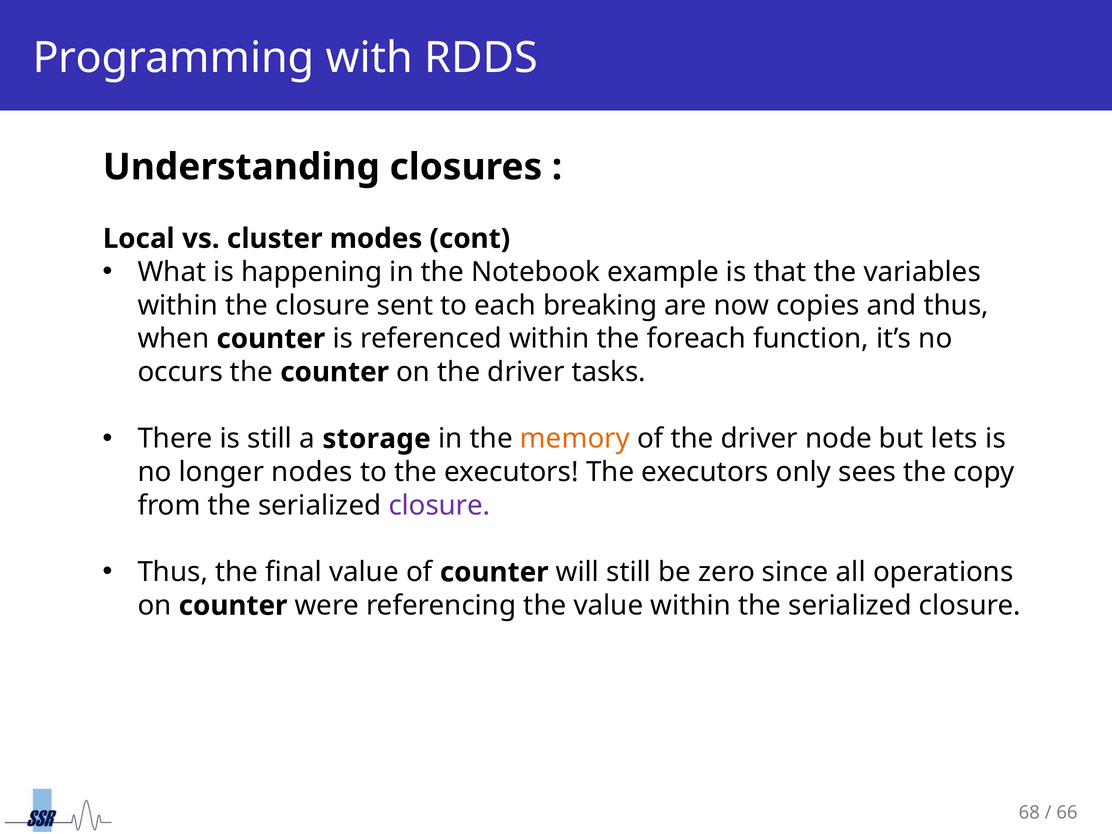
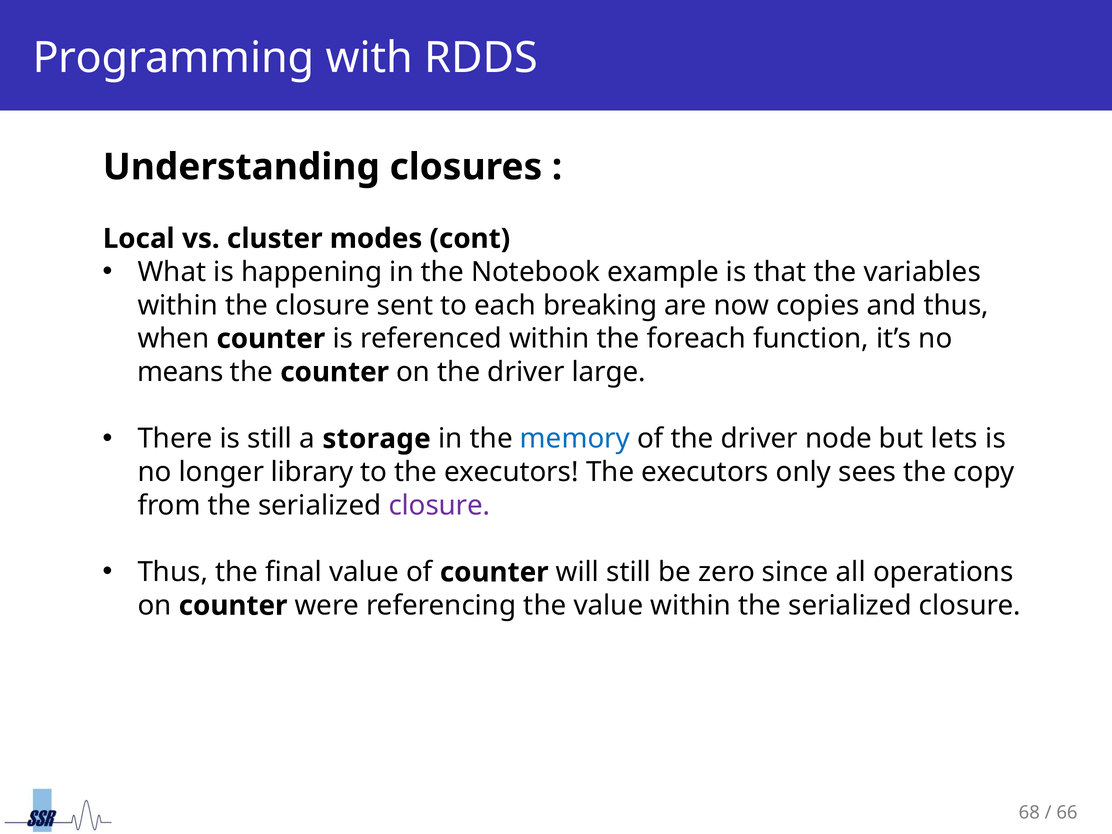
occurs: occurs -> means (180, 372)
tasks: tasks -> large (609, 372)
memory colour: orange -> blue (575, 439)
nodes: nodes -> library (312, 472)
